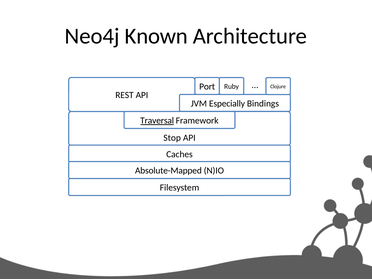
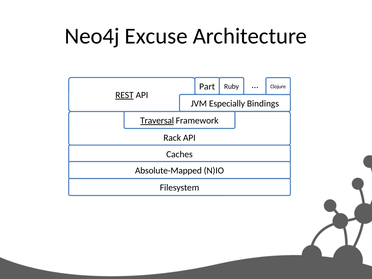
Known: Known -> Excuse (156, 36)
Port: Port -> Part (207, 87)
REST underline: none -> present (124, 95)
Stop: Stop -> Rack (172, 138)
